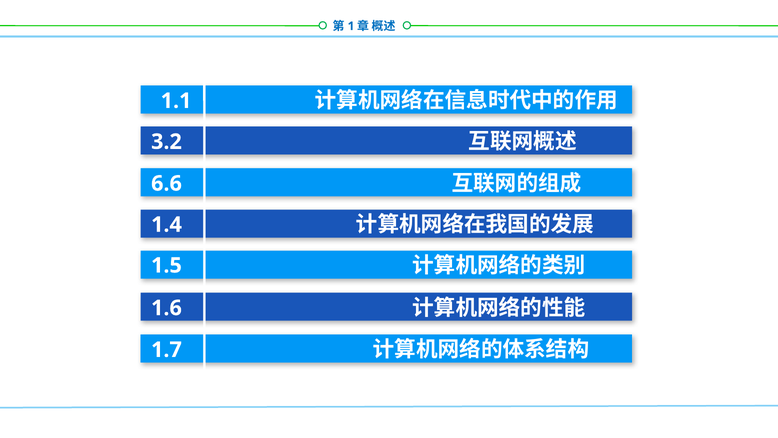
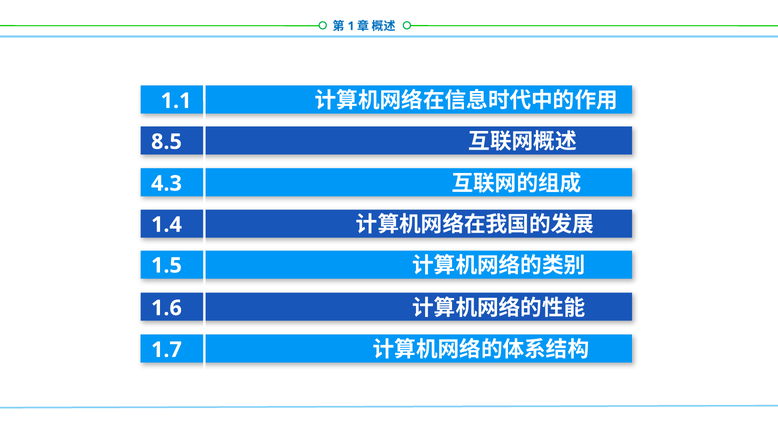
3.2: 3.2 -> 8.5 (166, 142)
6.6: 6.6 -> 4.3 (166, 183)
